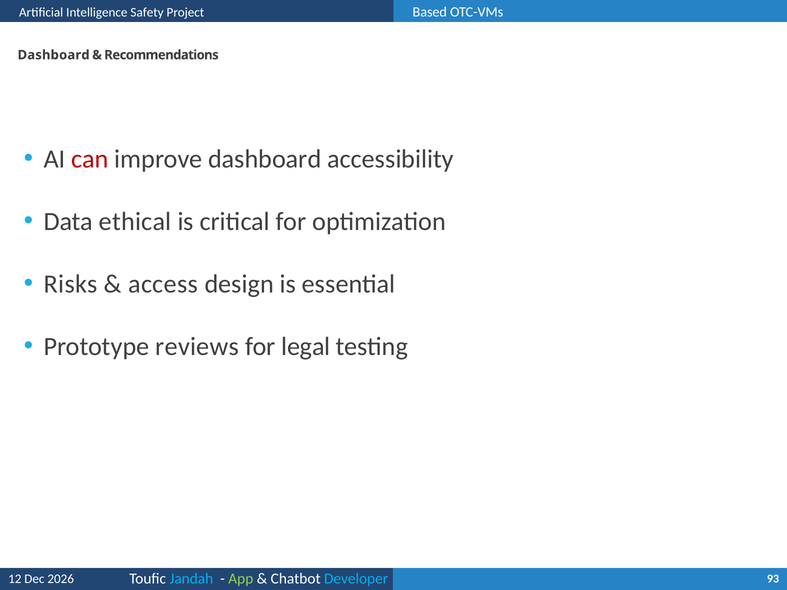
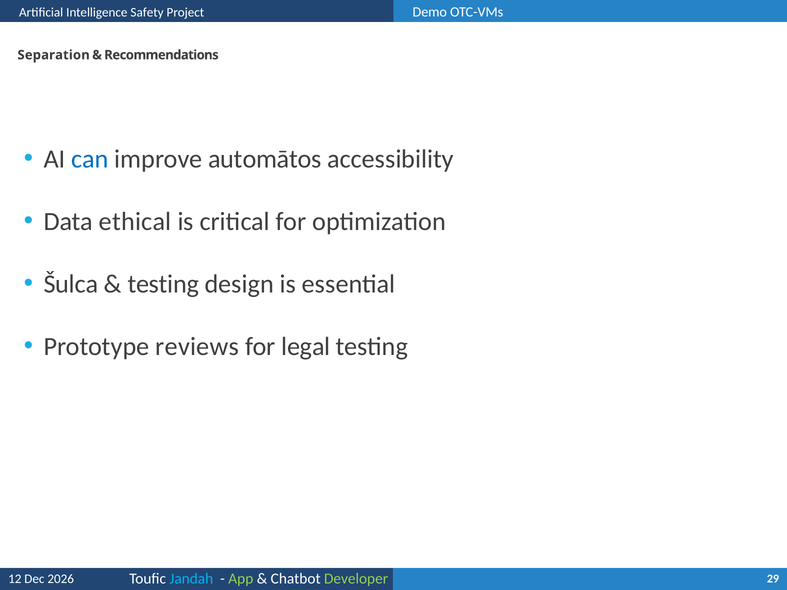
Based: Based -> Demo (430, 12)
Dashboard: Dashboard -> Separation (54, 55)
can colour: red -> blue (90, 159)
improve dashboard: dashboard -> automātos (265, 159)
Risks: Risks -> Šulca (71, 284)
access: access -> testing (163, 284)
Developer colour: light blue -> light green (356, 579)
93: 93 -> 29 (773, 579)
